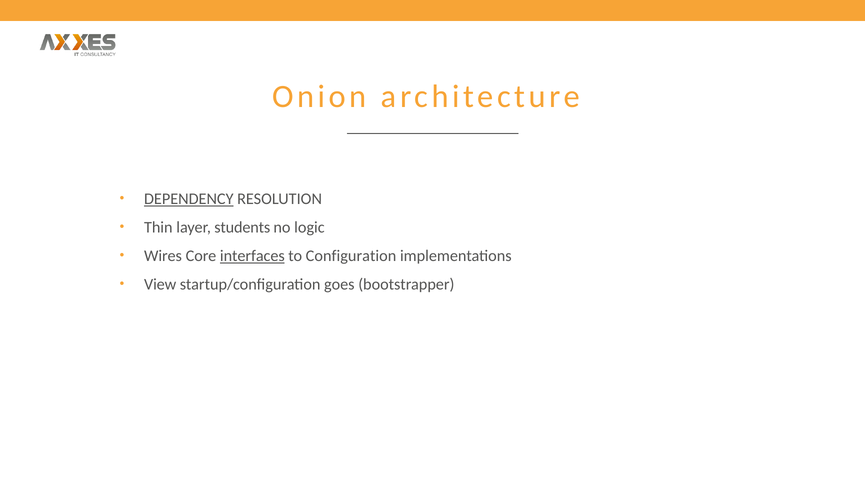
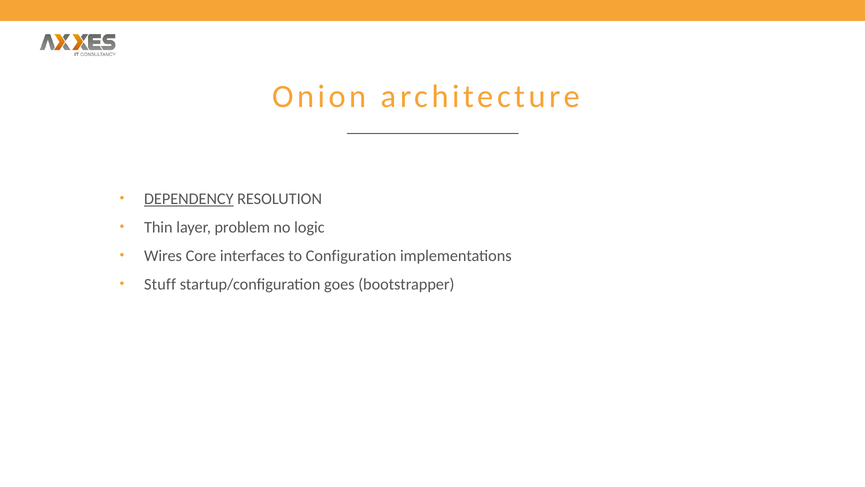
students: students -> problem (242, 227)
interfaces underline: present -> none (252, 256)
View: View -> Stuff (160, 284)
